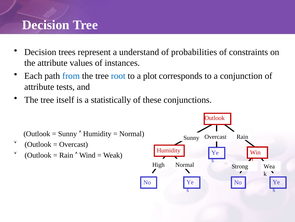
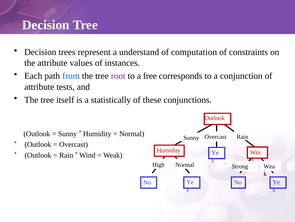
probabilities: probabilities -> computation (194, 52)
root colour: blue -> purple (118, 76)
plot: plot -> free (150, 76)
